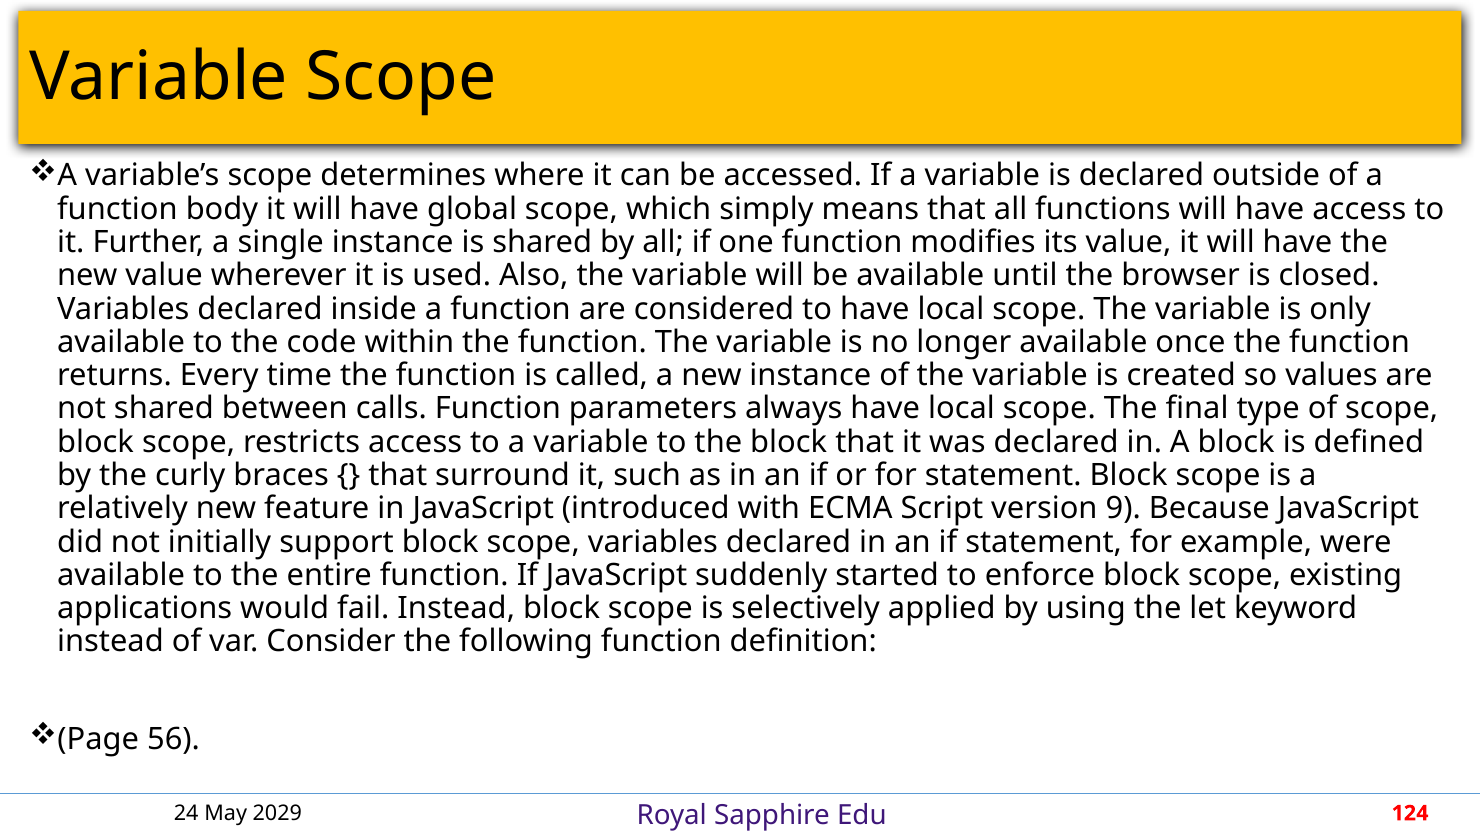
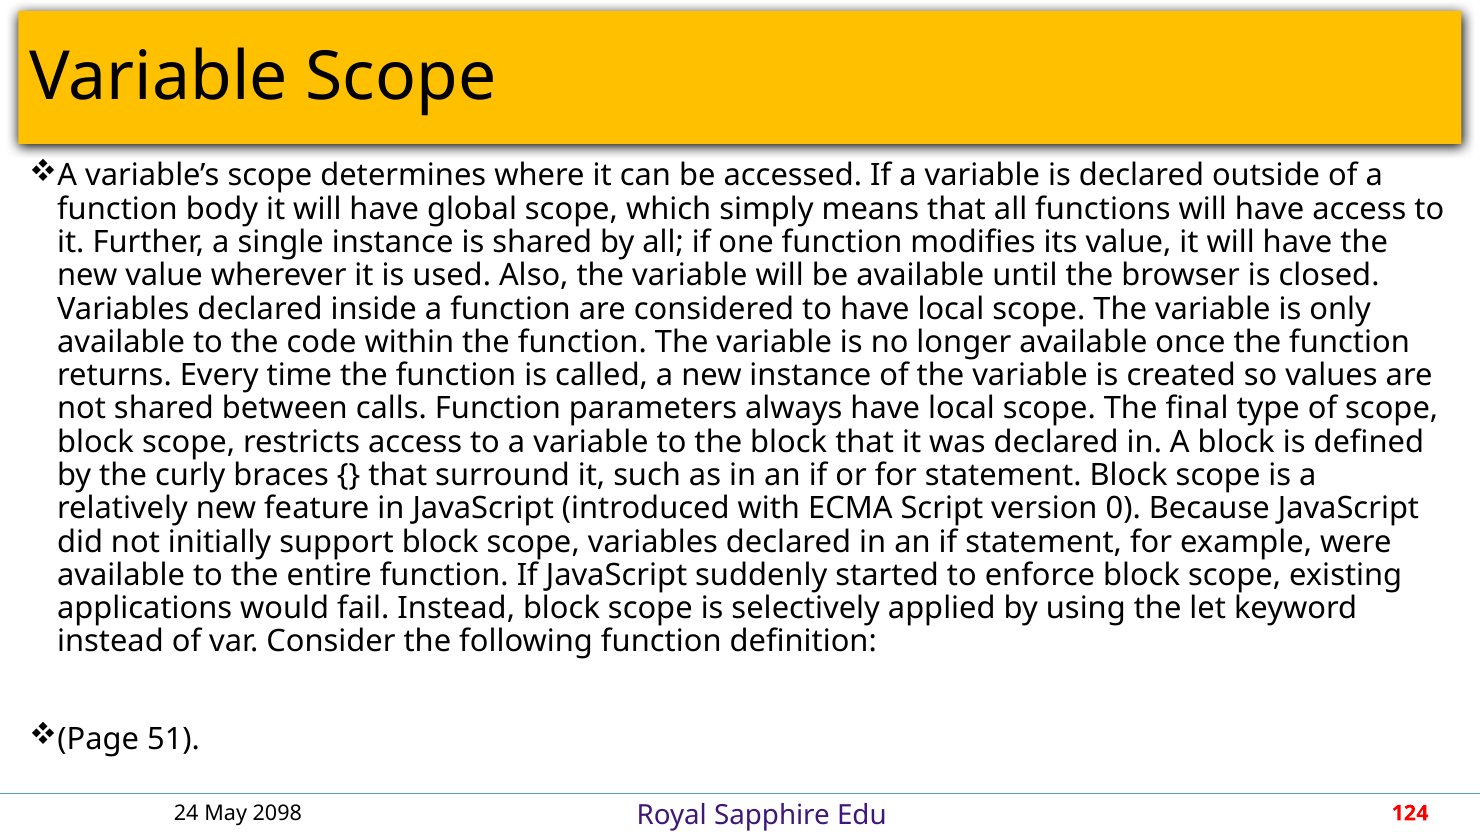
9: 9 -> 0 (1123, 509)
56: 56 -> 51 (174, 740)
2029: 2029 -> 2098 (277, 814)
